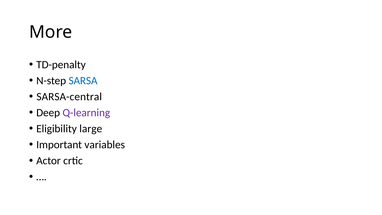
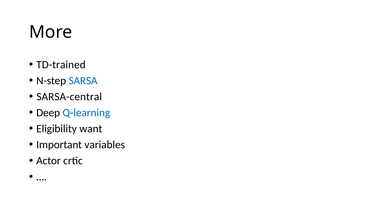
TD-penalty: TD-penalty -> TD-trained (61, 65)
Q-learning colour: purple -> blue (86, 113)
large: large -> want (91, 129)
